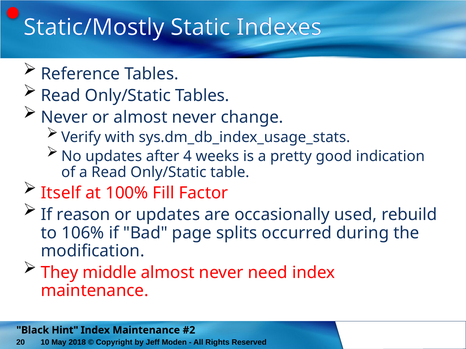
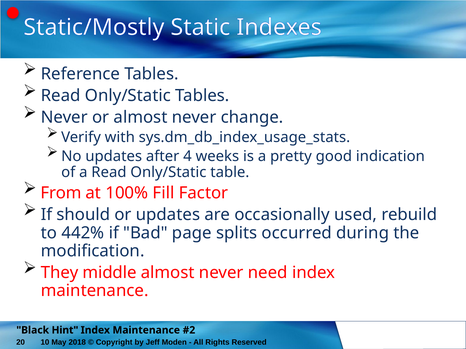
Itself: Itself -> From (61, 193)
reason: reason -> should (83, 215)
106%: 106% -> 442% (83, 233)
